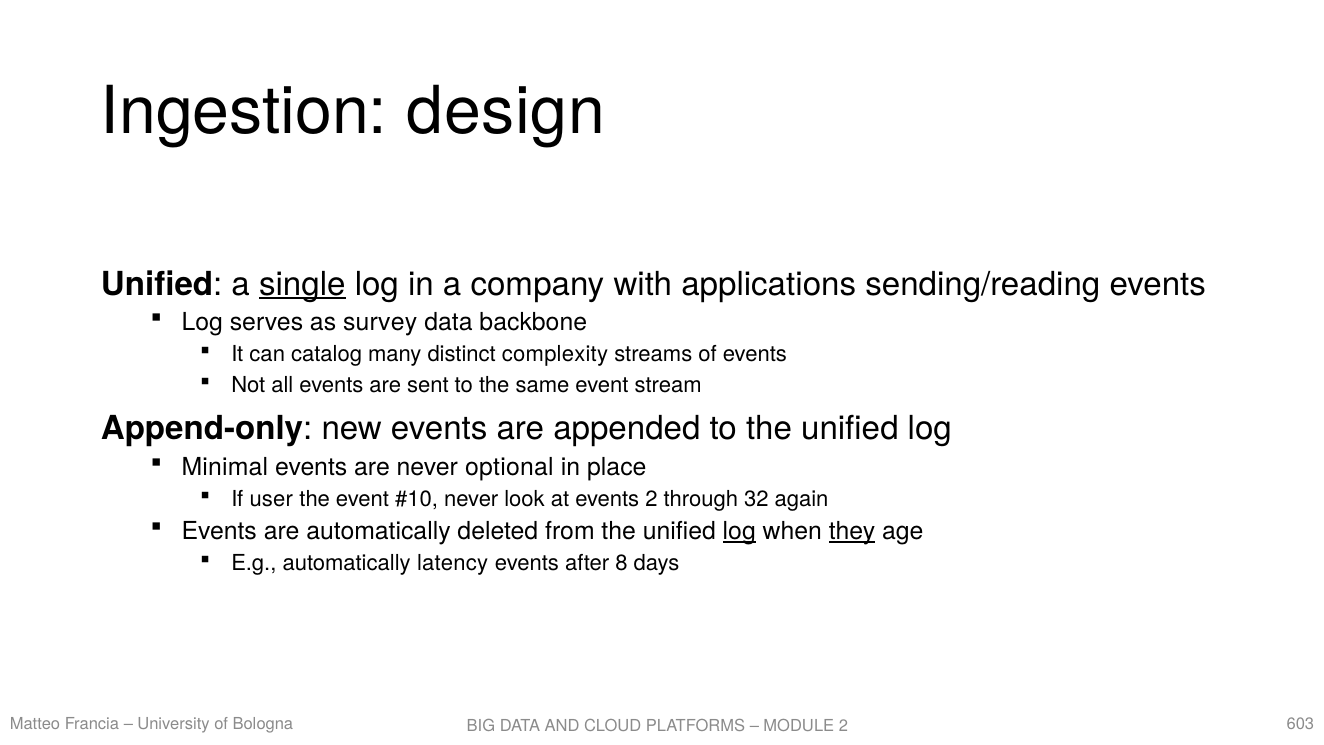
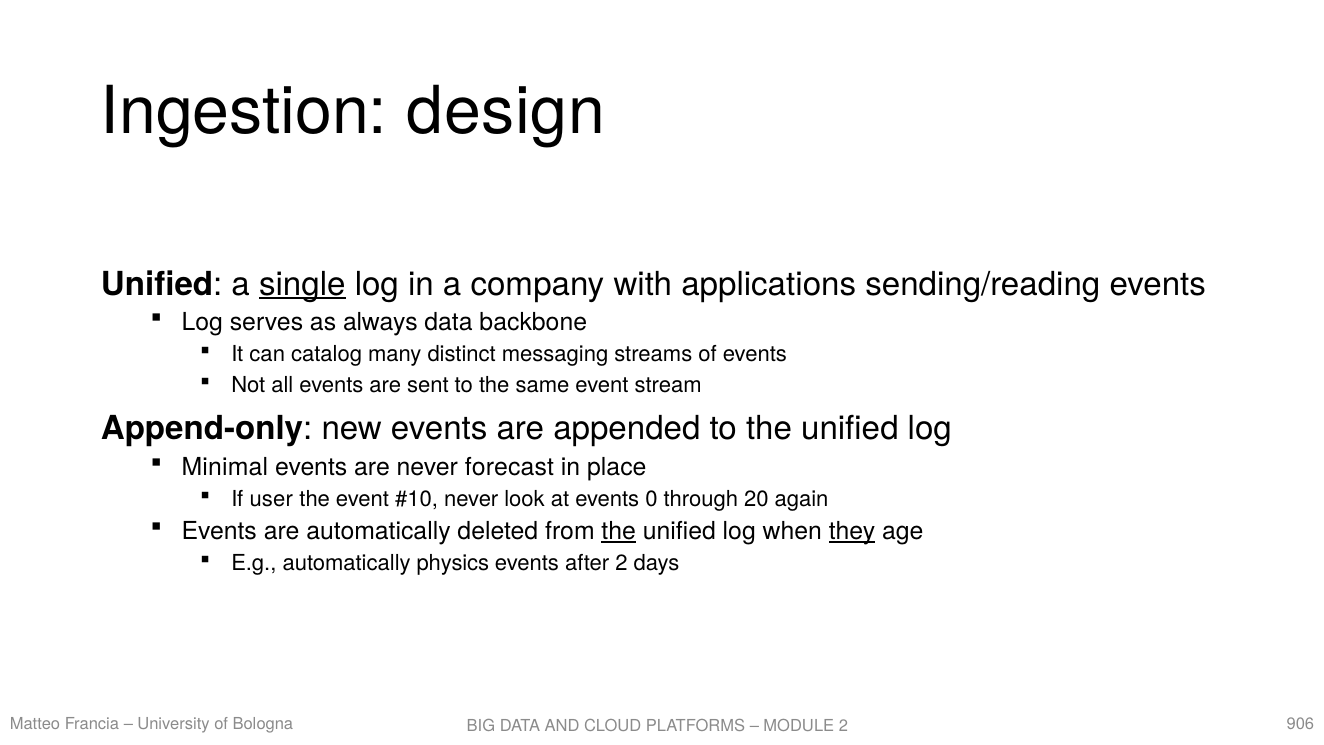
survey: survey -> always (380, 322)
complexity: complexity -> messaging (555, 354)
optional: optional -> forecast (509, 467)
events 2: 2 -> 0 (652, 499)
32: 32 -> 20 (756, 499)
the underline: none -> present (619, 531)
log underline: present -> none (739, 531)
latency: latency -> physics (453, 563)
after 8: 8 -> 2 (621, 563)
603: 603 -> 906 (1300, 724)
